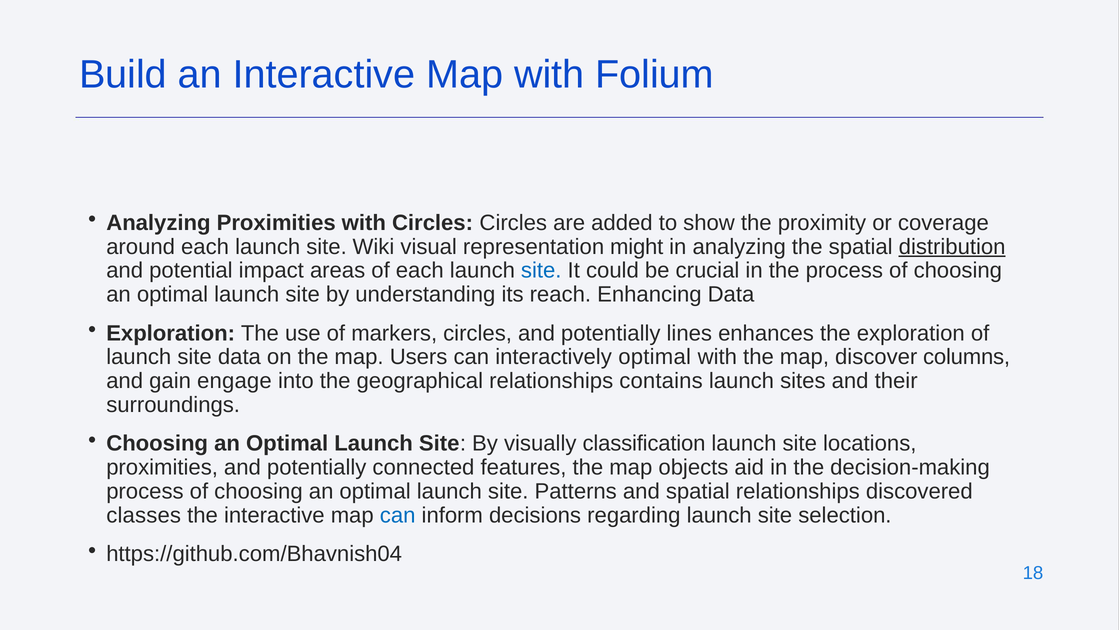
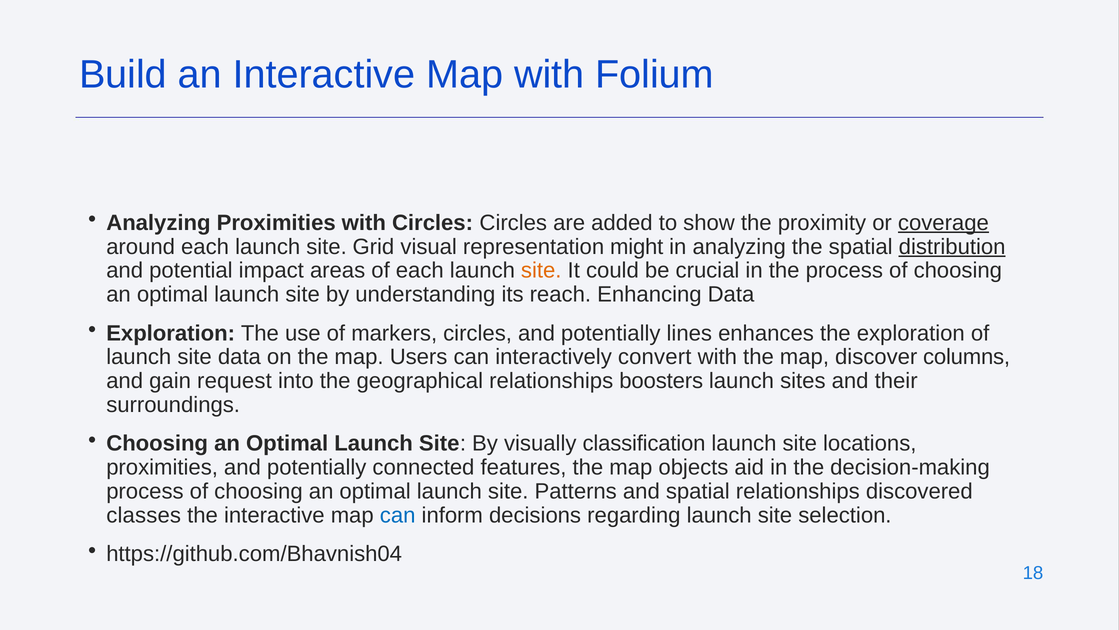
coverage underline: none -> present (943, 223)
Wiki: Wiki -> Grid (373, 246)
site colour: blue -> orange (541, 270)
interactively optimal: optimal -> convert (655, 357)
engage: engage -> request (234, 381)
contains: contains -> boosters (661, 381)
